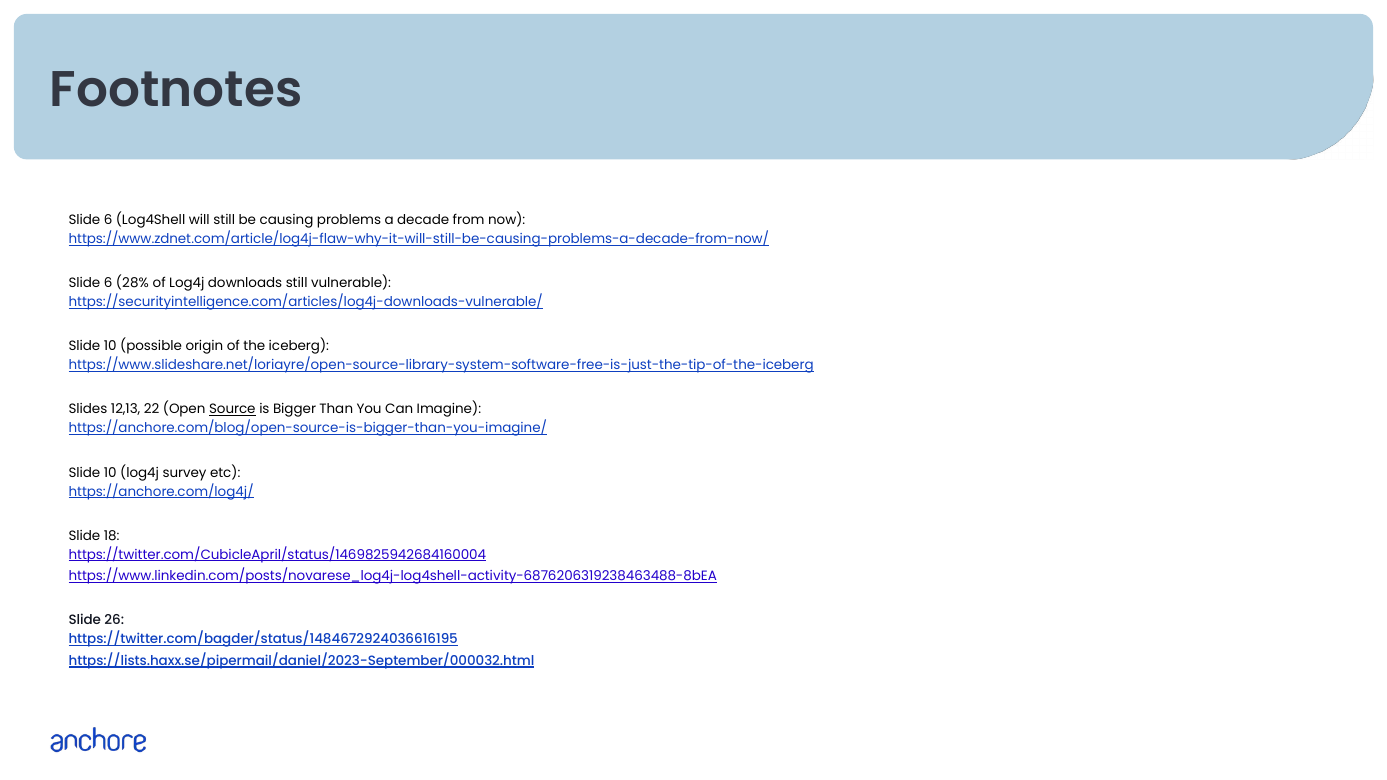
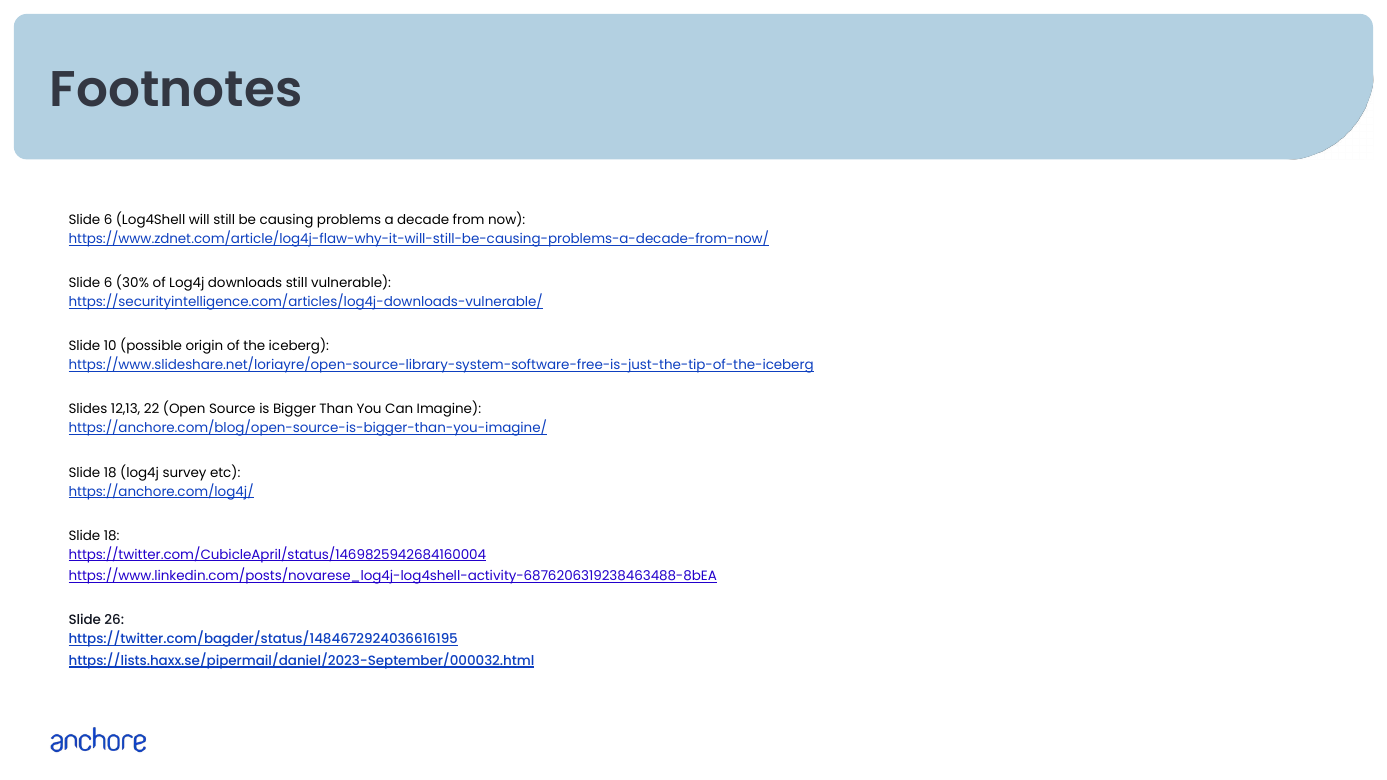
28%: 28% -> 30% (132, 283)
Source underline: present -> none (232, 410)
10: 10 -> 18 (110, 473)
